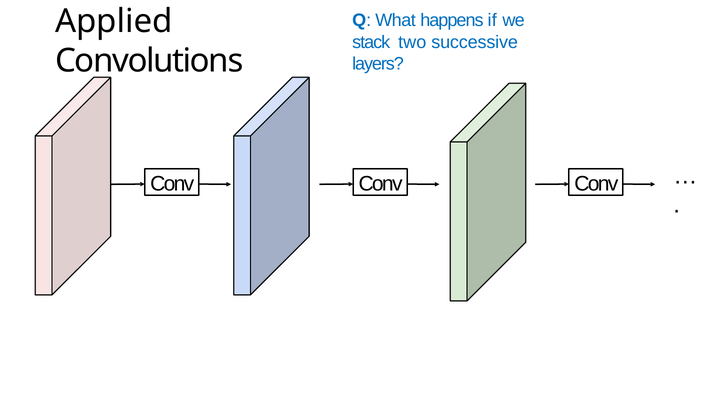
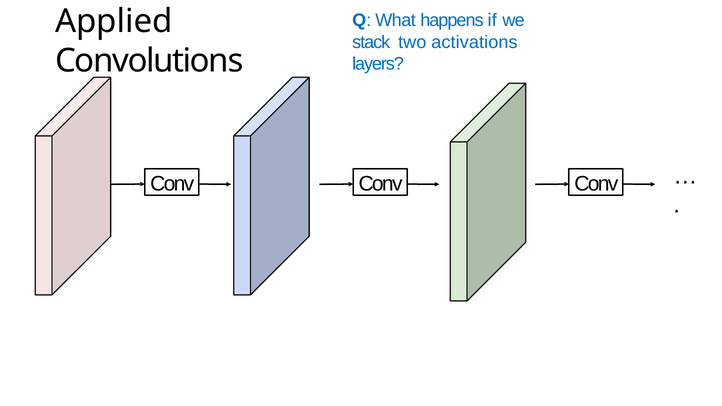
successive: successive -> activations (474, 42)
